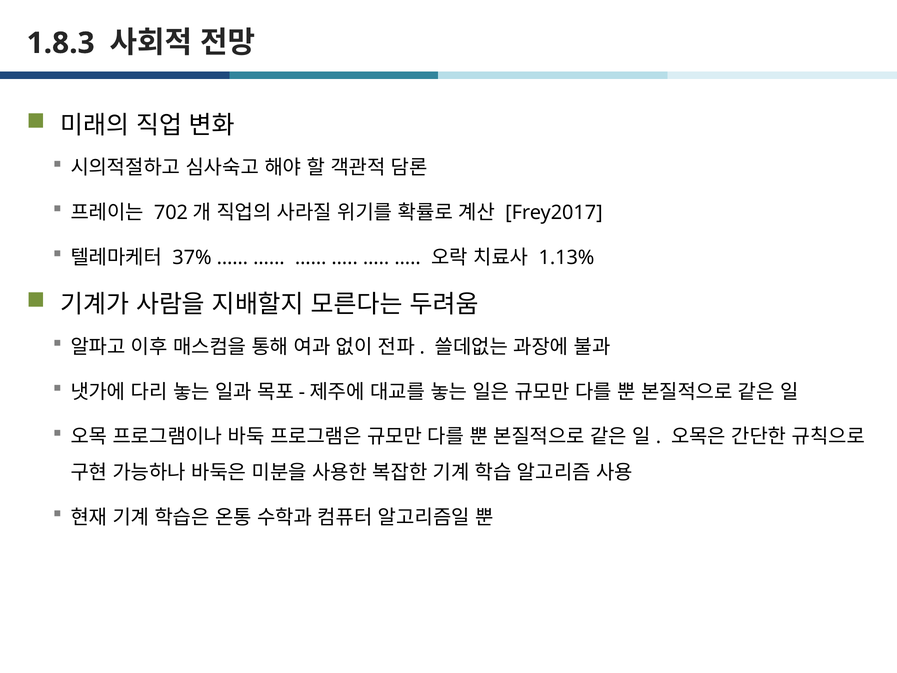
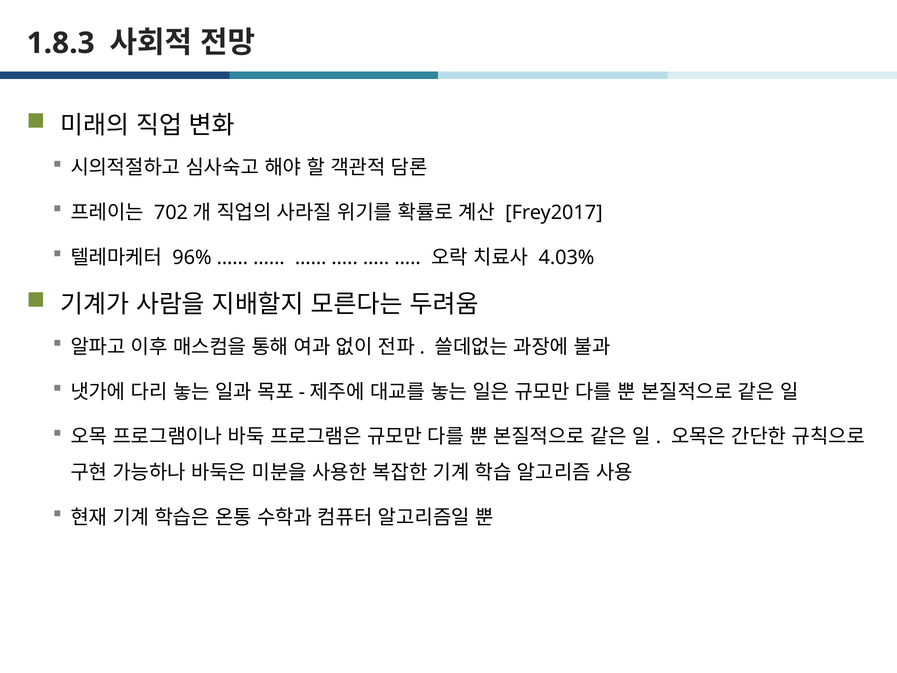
37%: 37% -> 96% (192, 257)
1.13%: 1.13% -> 4.03% (566, 257)
